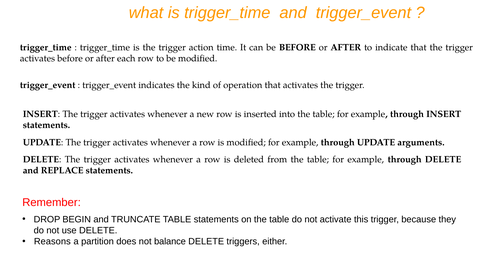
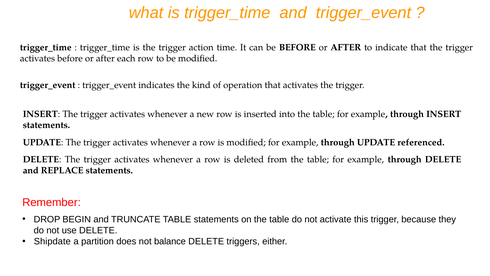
arguments: arguments -> referenced (421, 142)
Reasons: Reasons -> Shipdate (52, 241)
